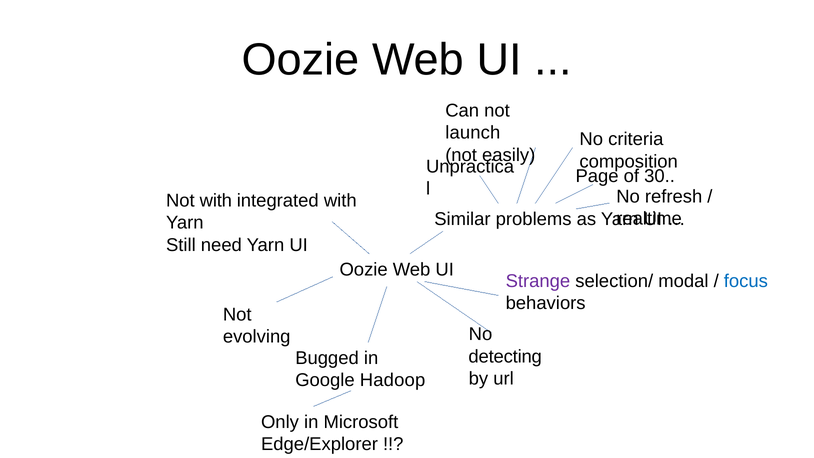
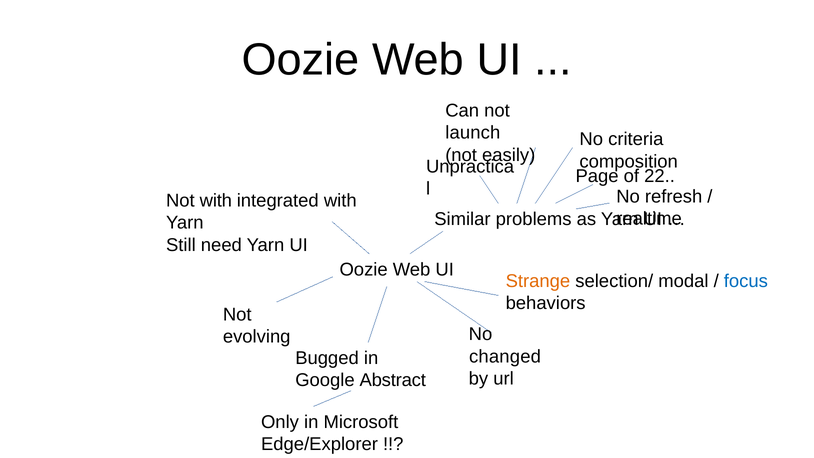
30: 30 -> 22 (660, 176)
Strange colour: purple -> orange (538, 281)
detecting: detecting -> changed (505, 356)
Hadoop: Hadoop -> Abstract (393, 380)
